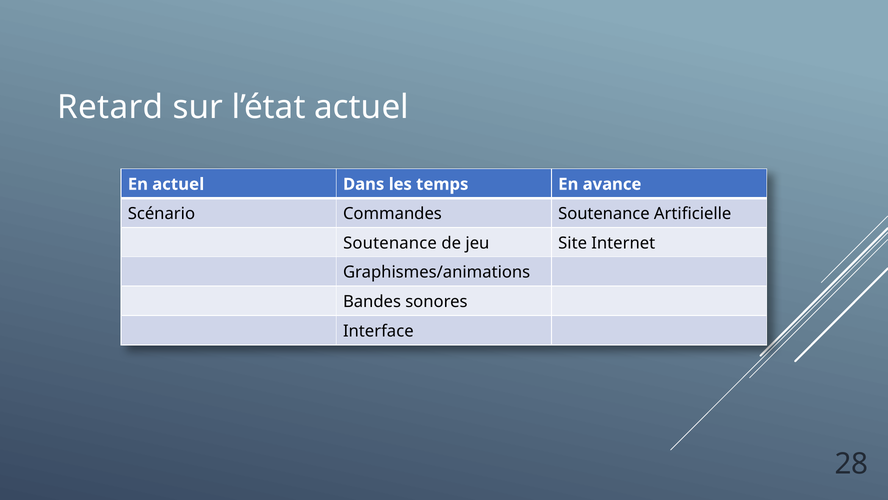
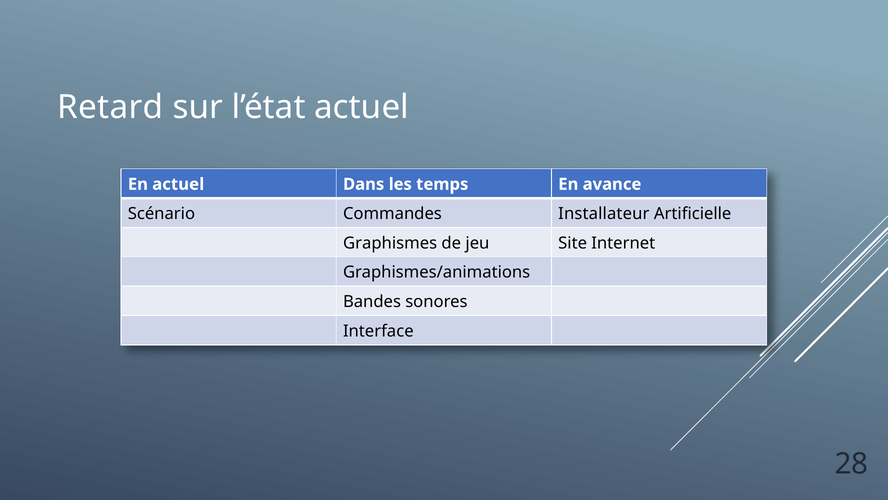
Commandes Soutenance: Soutenance -> Installateur (604, 213)
Soutenance: Soutenance -> Graphismes (390, 243)
